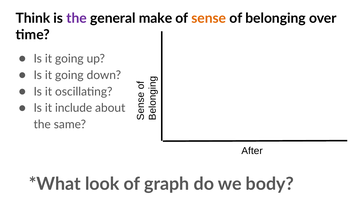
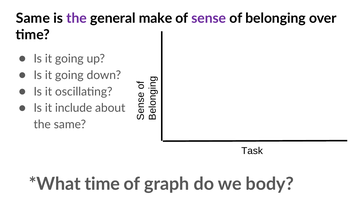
Think: Think -> Same (33, 18)
sense colour: orange -> purple (209, 18)
After: After -> Task (252, 151)
look: look -> time (102, 184)
